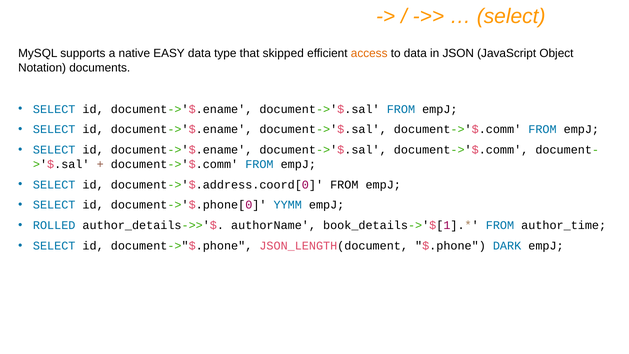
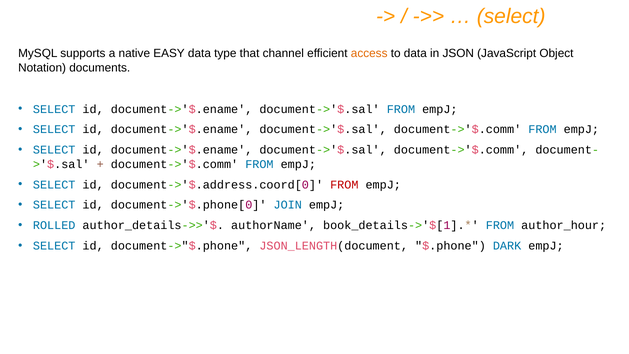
skipped: skipped -> channel (283, 53)
FROM colour: black -> red (344, 185)
YYMM: YYMM -> JOIN (288, 205)
author_time: author_time -> author_hour (564, 225)
